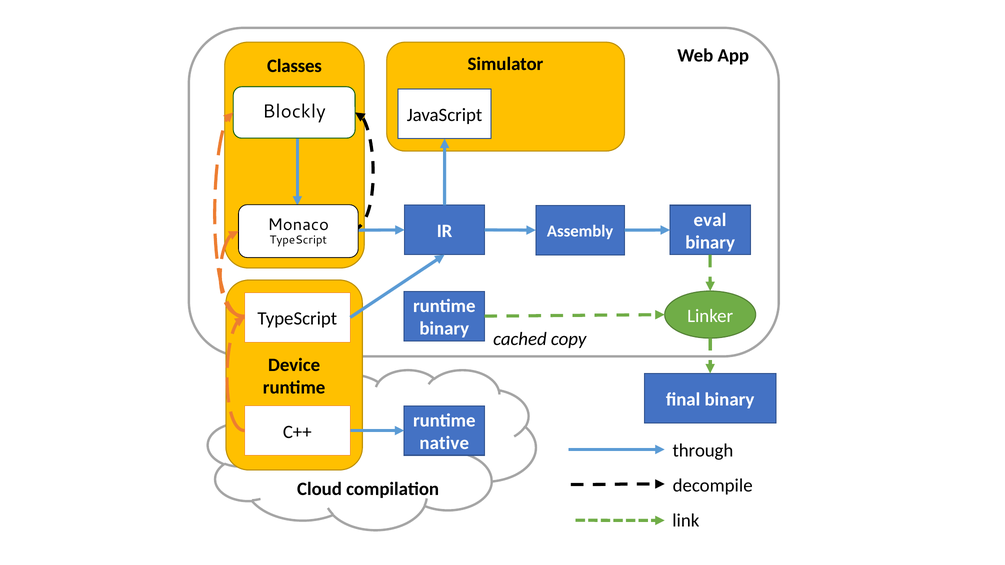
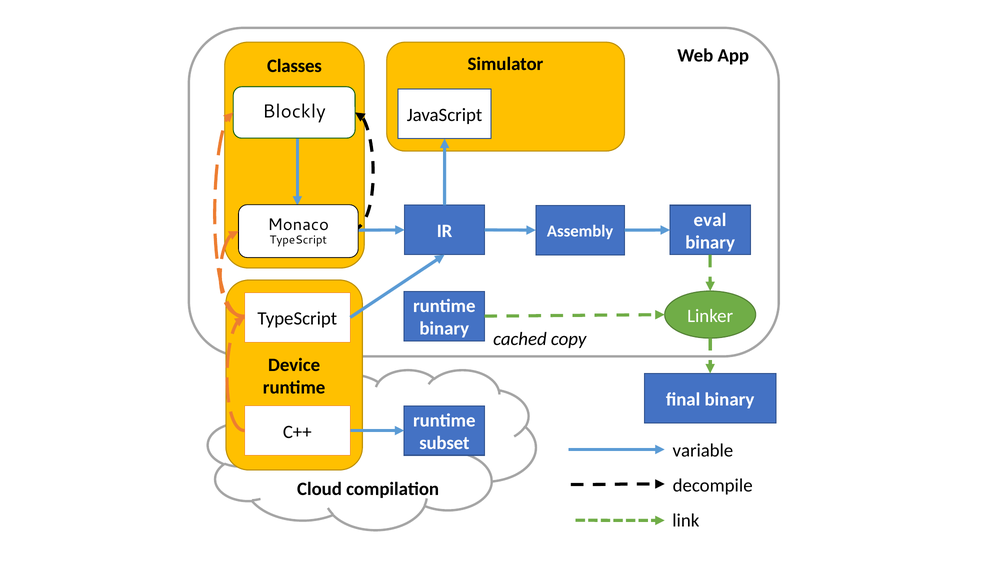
native: native -> subset (444, 443)
through: through -> variable (703, 451)
